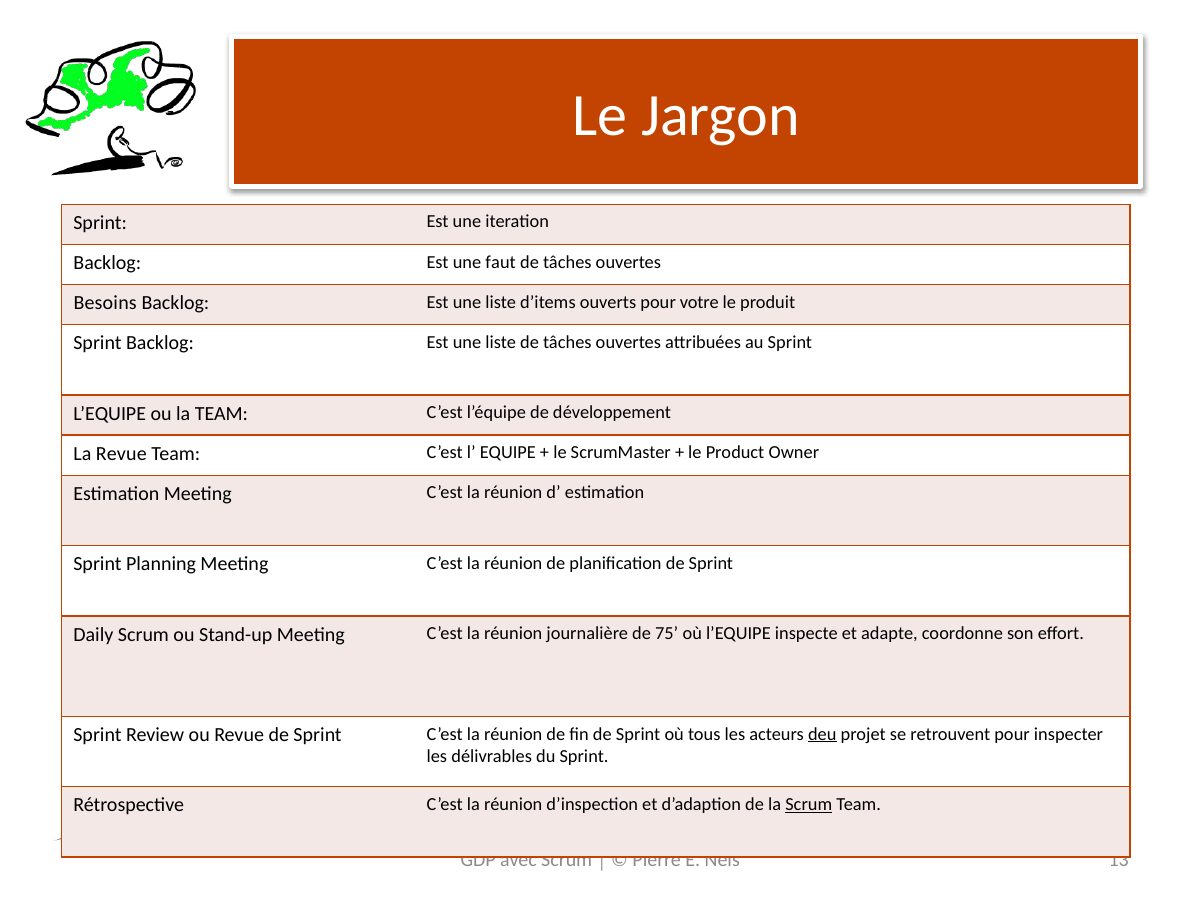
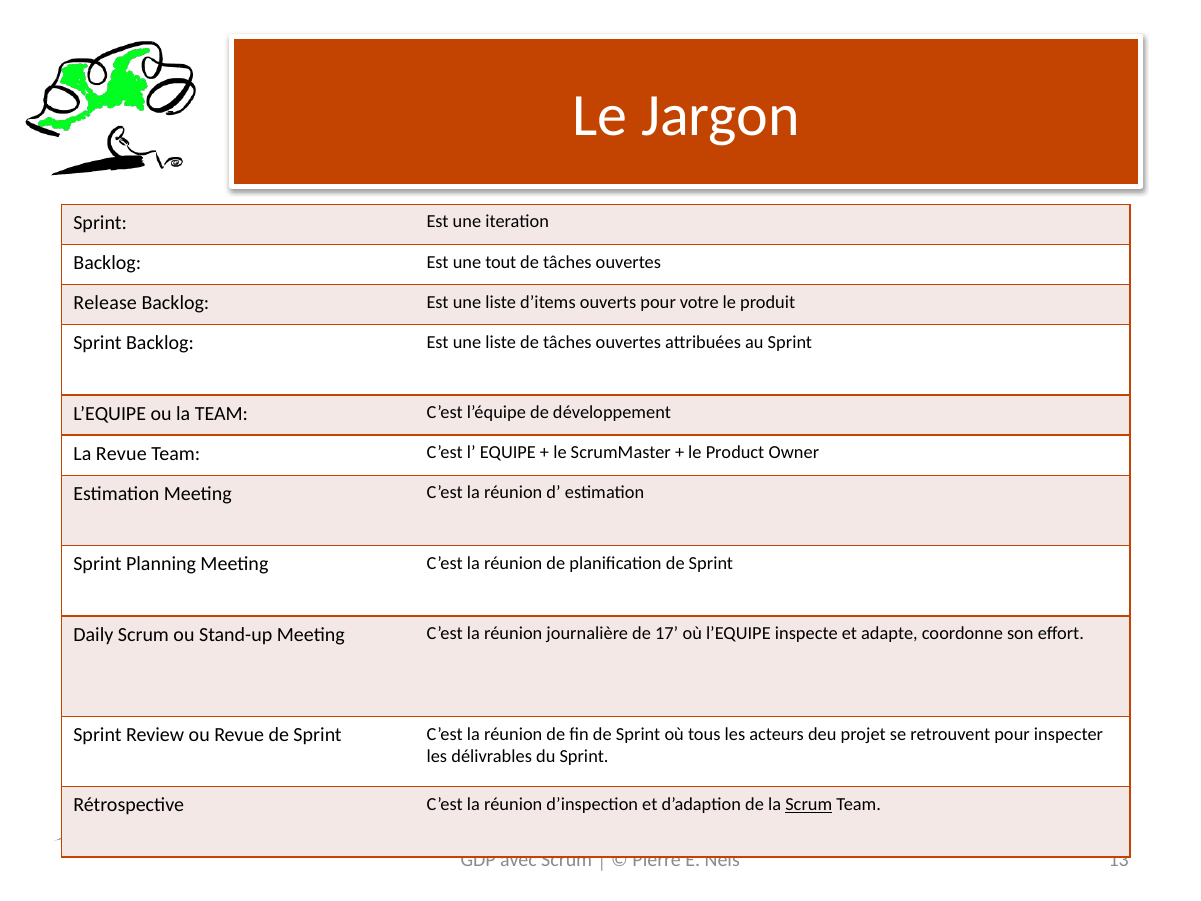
faut: faut -> tout (501, 262)
Besoins: Besoins -> Release (105, 303)
75: 75 -> 17 (667, 633)
deu underline: present -> none (822, 734)
